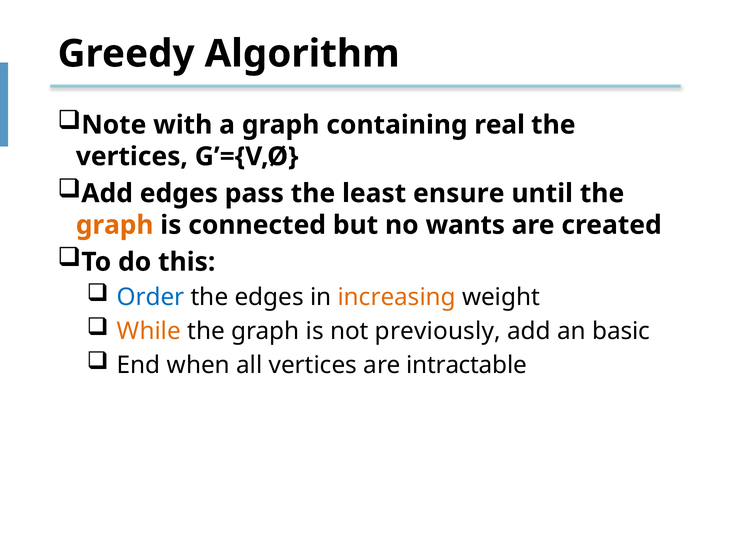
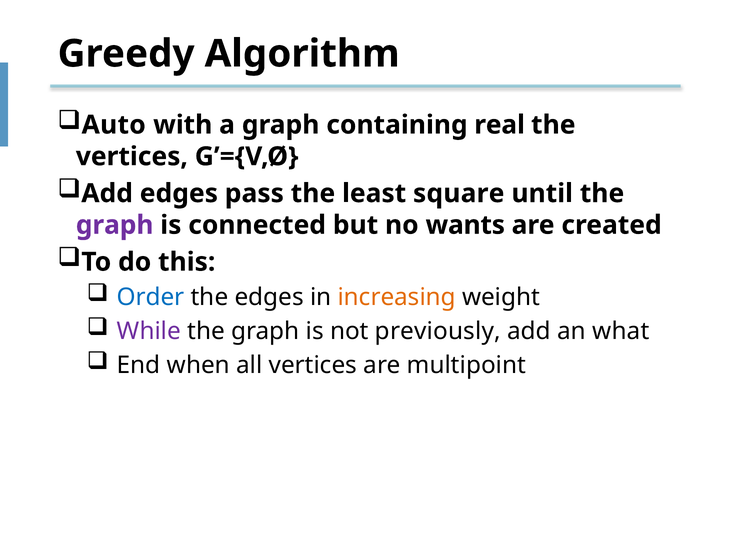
Note: Note -> Auto (114, 125)
ensure: ensure -> square (459, 194)
graph colour: orange -> purple (115, 225)
While colour: orange -> purple (149, 331)
basic: basic -> what (621, 331)
intractable: intractable -> multipoint (466, 365)
